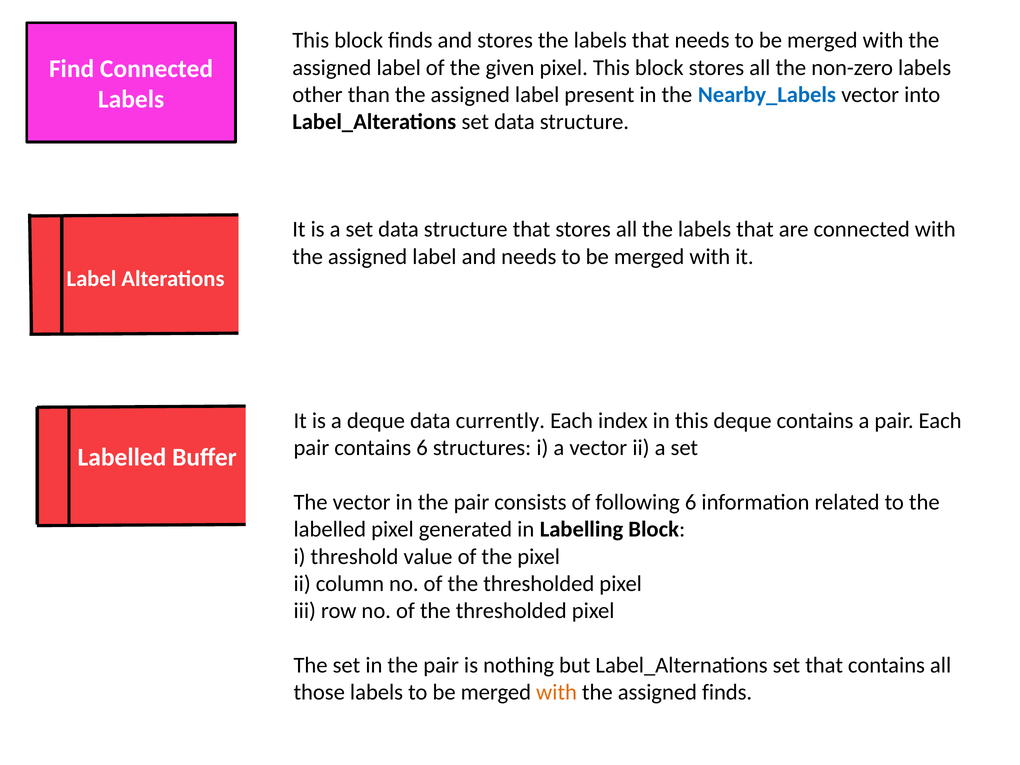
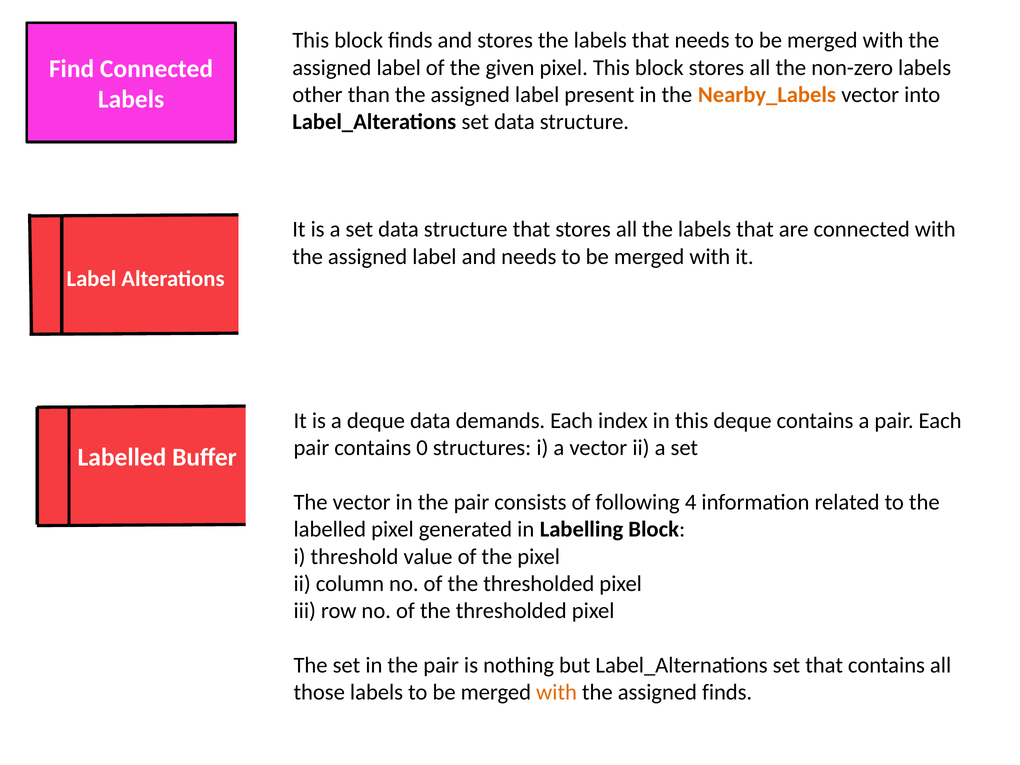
Nearby_Labels colour: blue -> orange (767, 95)
currently: currently -> demands (500, 421)
contains 6: 6 -> 0 (422, 448)
following 6: 6 -> 4 (691, 502)
